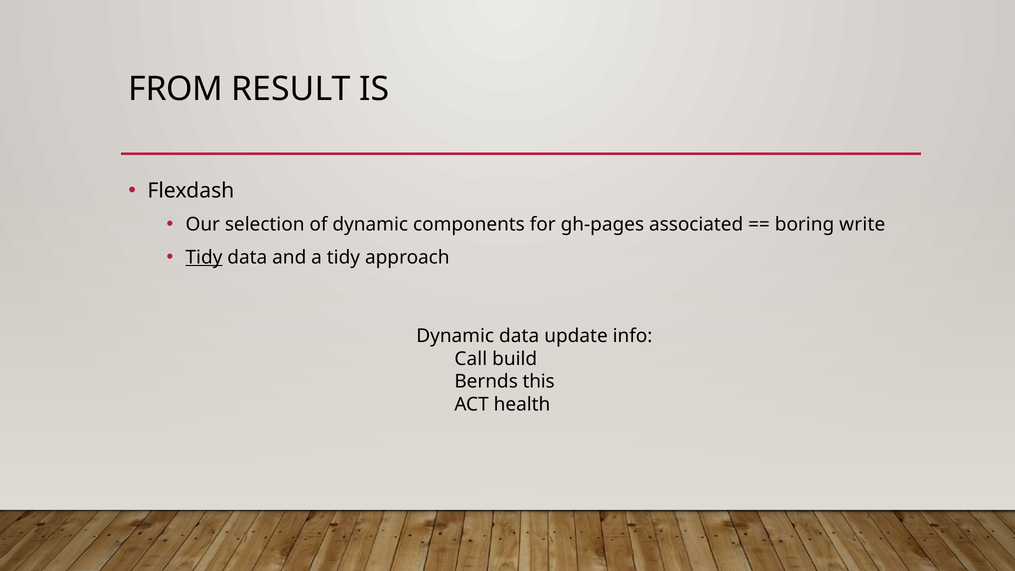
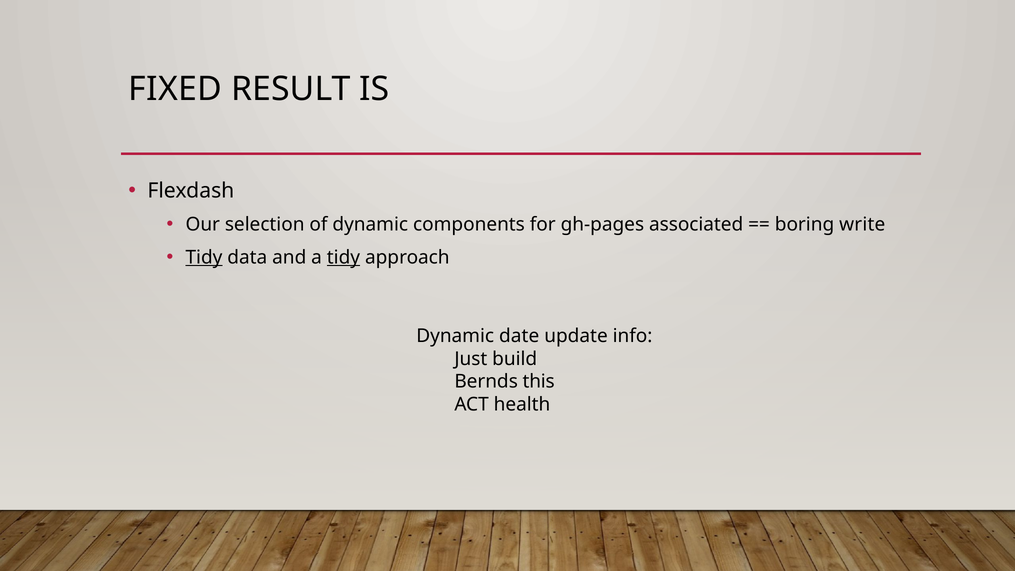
FROM: FROM -> FIXED (175, 89)
tidy underline: none -> present (343, 257)
Dynamic data: data -> date (519, 336)
Call: Call -> Just (471, 359)
